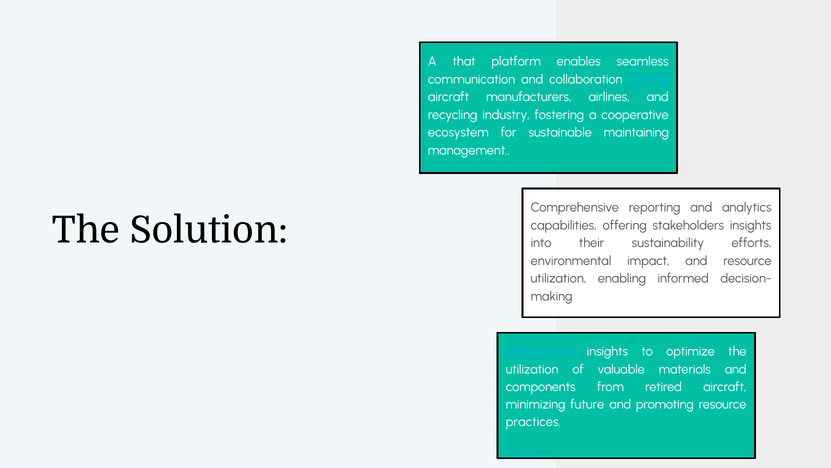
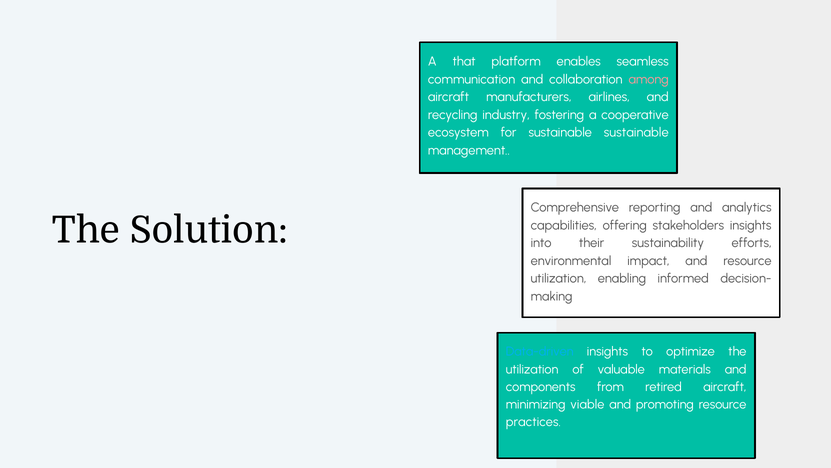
among colour: light blue -> pink (649, 79)
sustainable maintaining: maintaining -> sustainable (636, 132)
future: future -> viable (587, 404)
